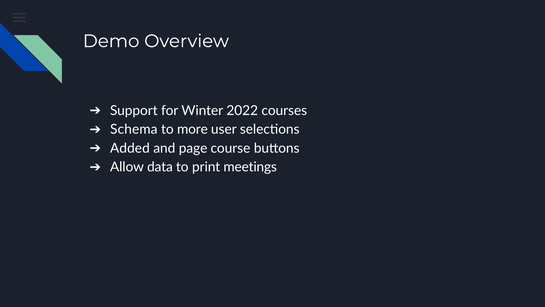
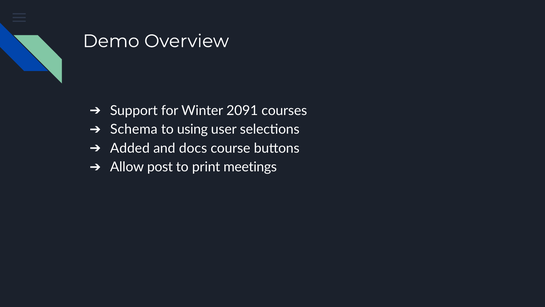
2022: 2022 -> 2091 (242, 110)
more: more -> using (192, 129)
page: page -> docs (193, 148)
data: data -> post (160, 167)
